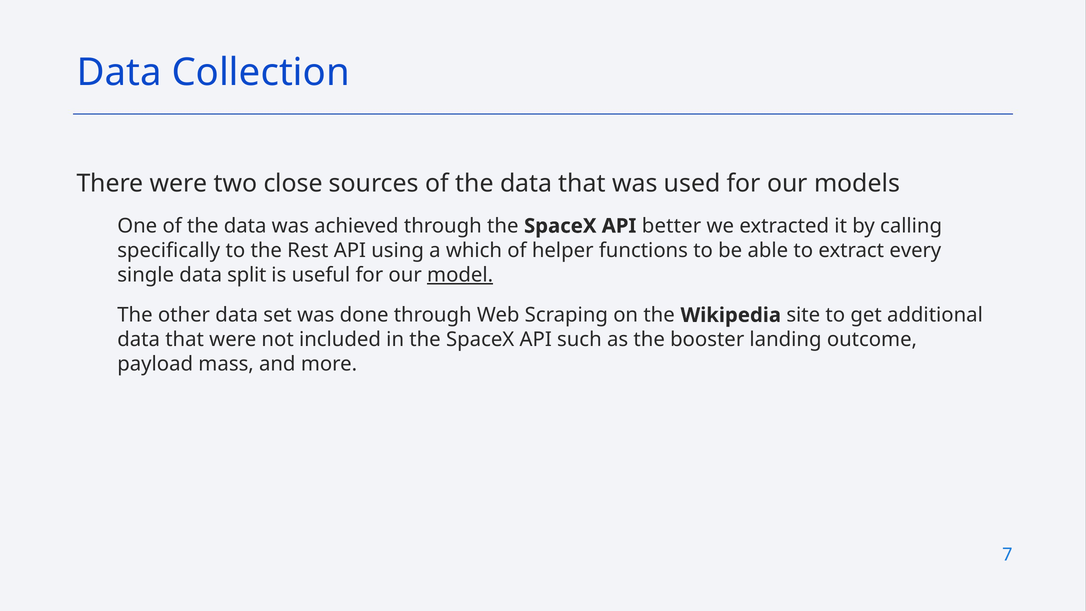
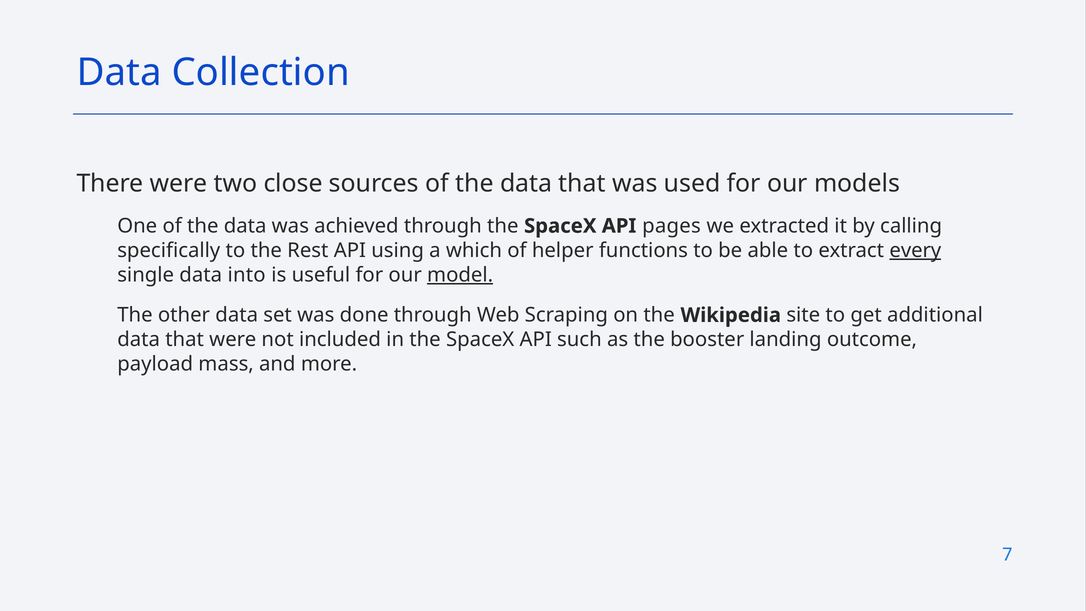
better: better -> pages (672, 226)
every underline: none -> present (915, 250)
split: split -> into (247, 275)
